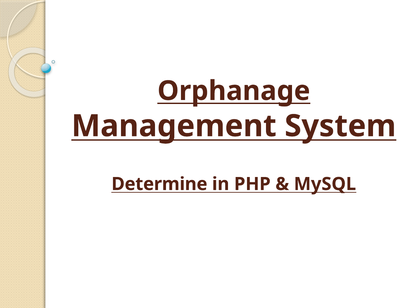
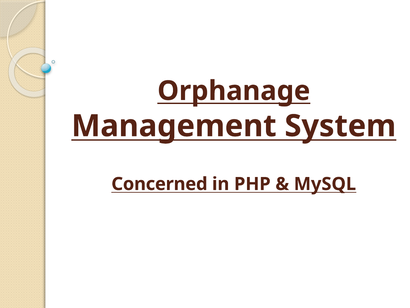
Determine: Determine -> Concerned (159, 184)
